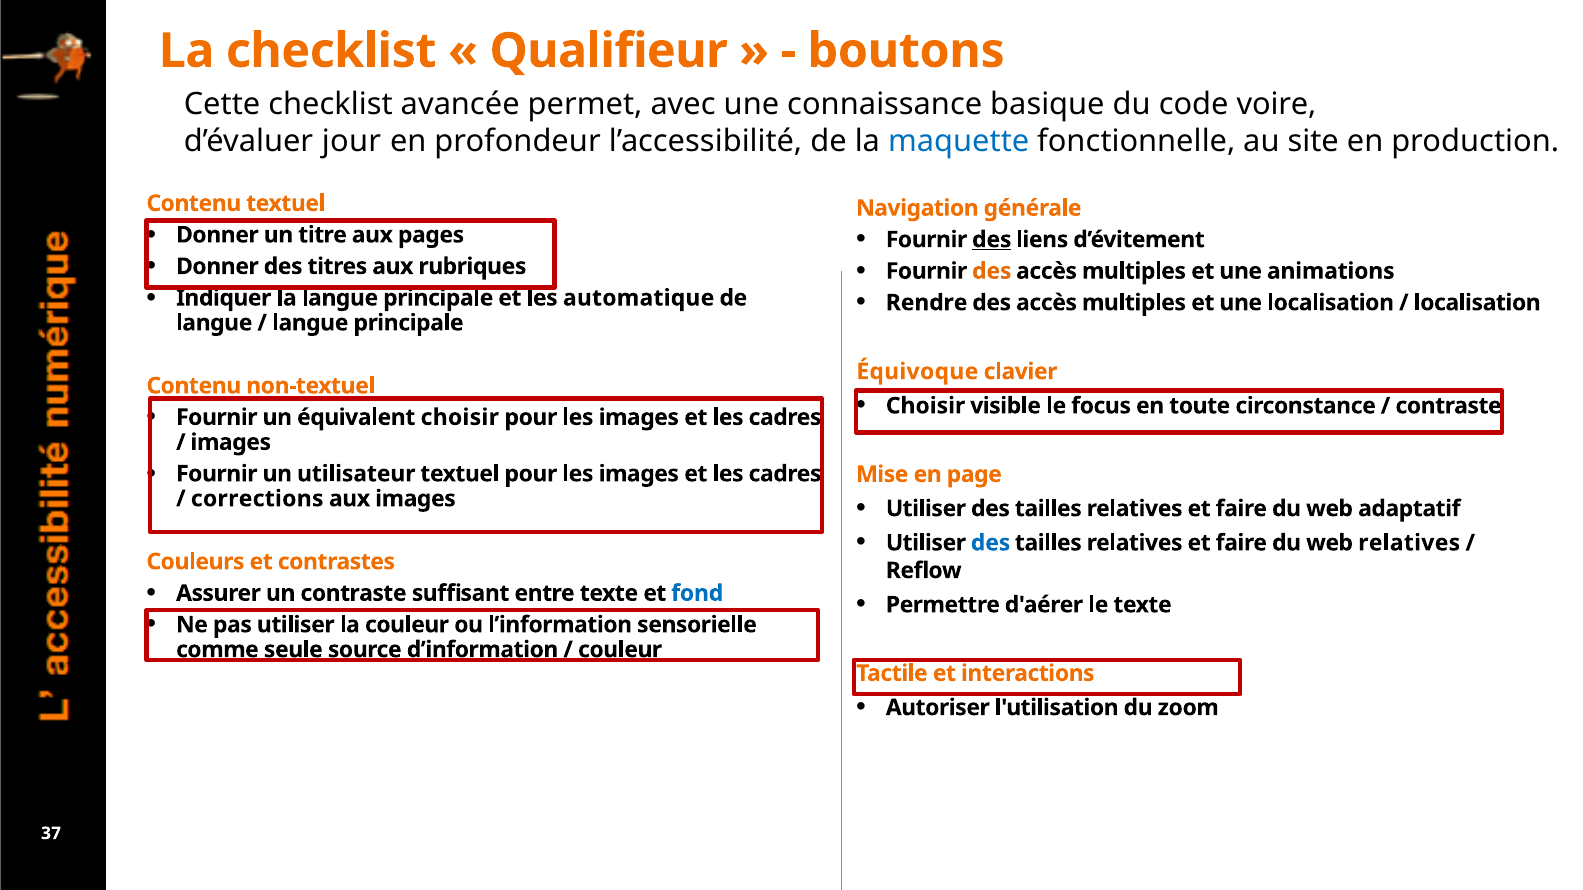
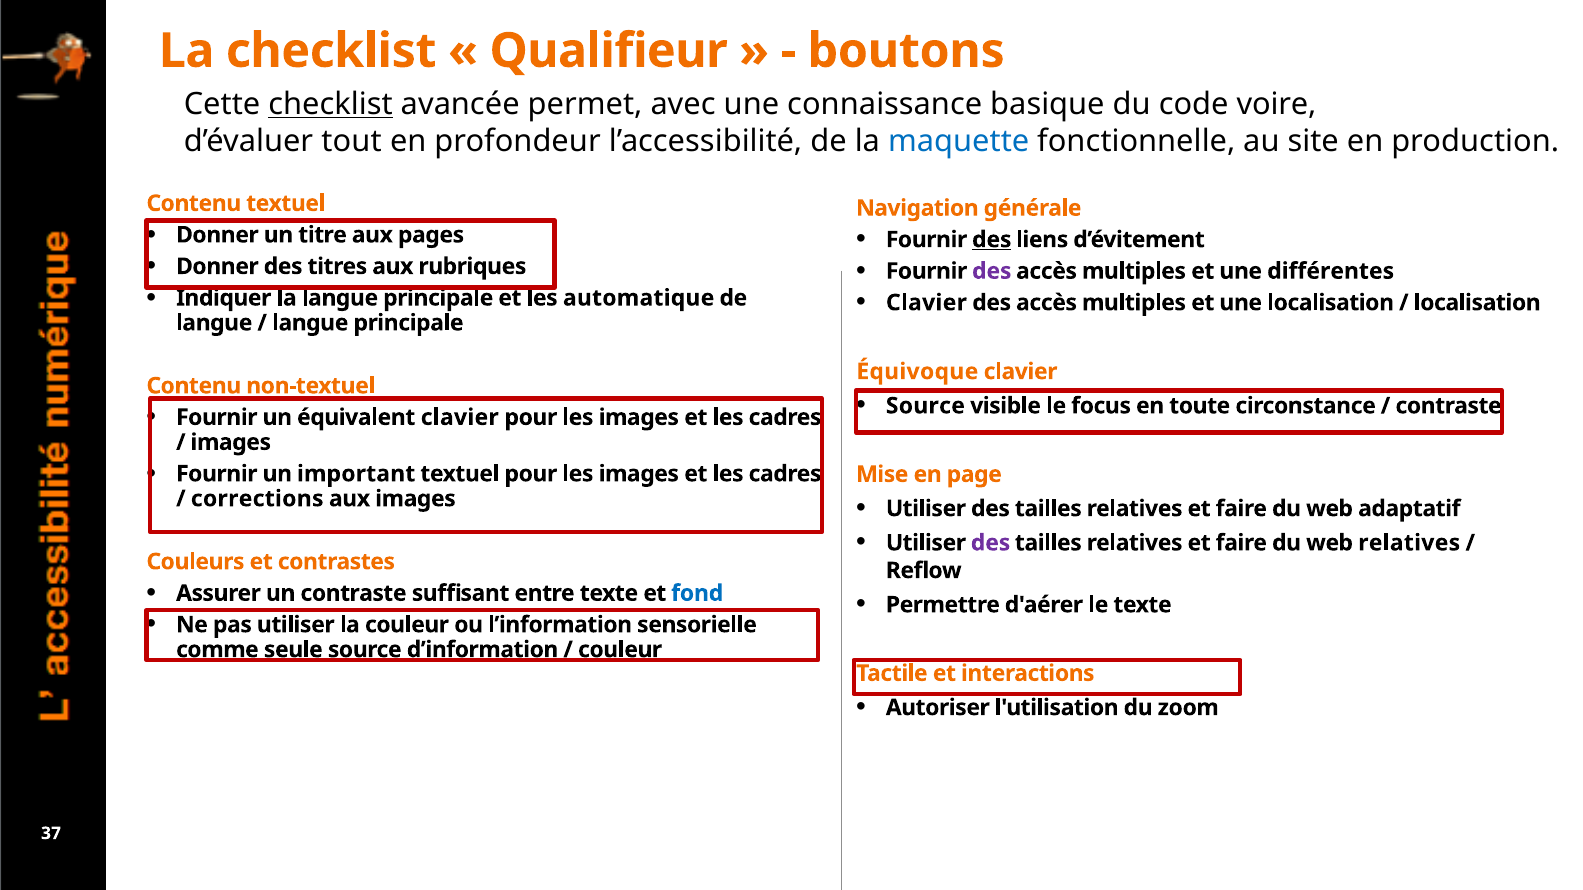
checklist underline: none -> present (331, 104)
jour: jour -> tout (352, 141)
des colour: orange -> purple (992, 271)
animations: animations -> différentes (1331, 271)
Rendre: Rendre -> Clavier (926, 303)
Choisir: Choisir -> Source (925, 406)
équivalent choisir: choisir -> clavier (460, 418)
utilisateur: utilisateur -> important (356, 474)
des colour: blue -> purple (991, 543)
